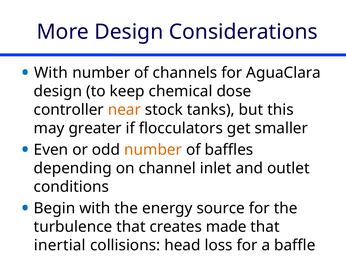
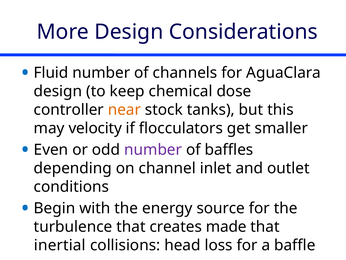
With: With -> Fluid (51, 73)
greater: greater -> velocity (95, 128)
number colour: orange -> purple (153, 149)
